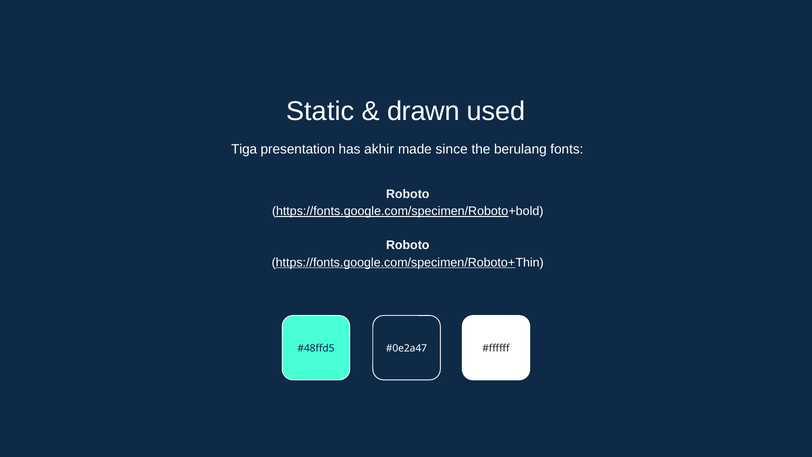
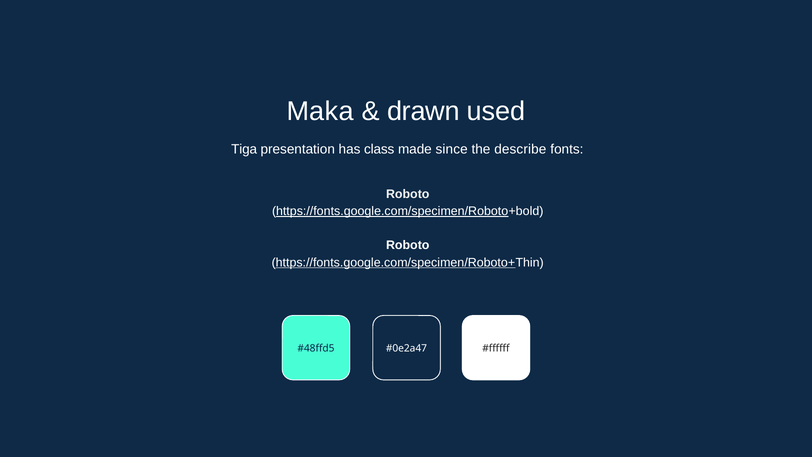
Static: Static -> Maka (320, 111)
akhir: akhir -> class (379, 149)
berulang: berulang -> describe (520, 149)
